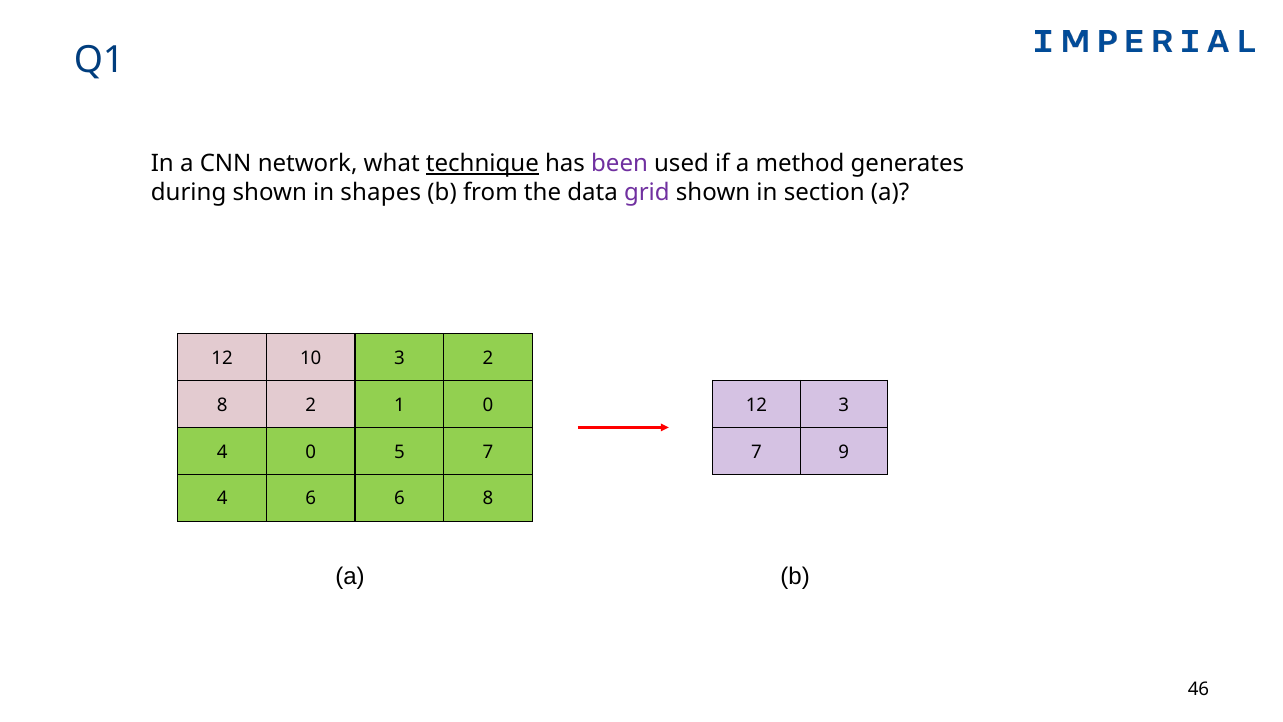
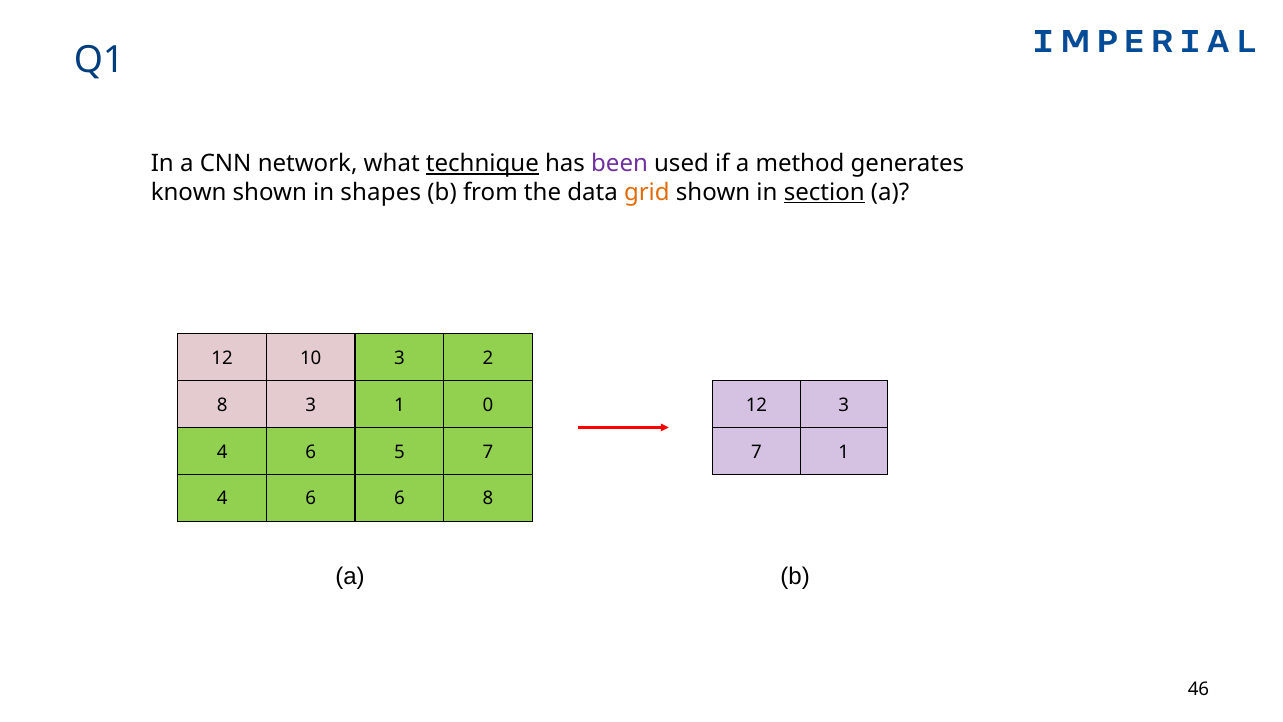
during: during -> known (189, 192)
grid colour: purple -> orange (647, 192)
section underline: none -> present (824, 192)
8 2: 2 -> 3 (311, 405)
0: 0 -> 6 (311, 452)
7 9: 9 -> 1 (844, 452)
